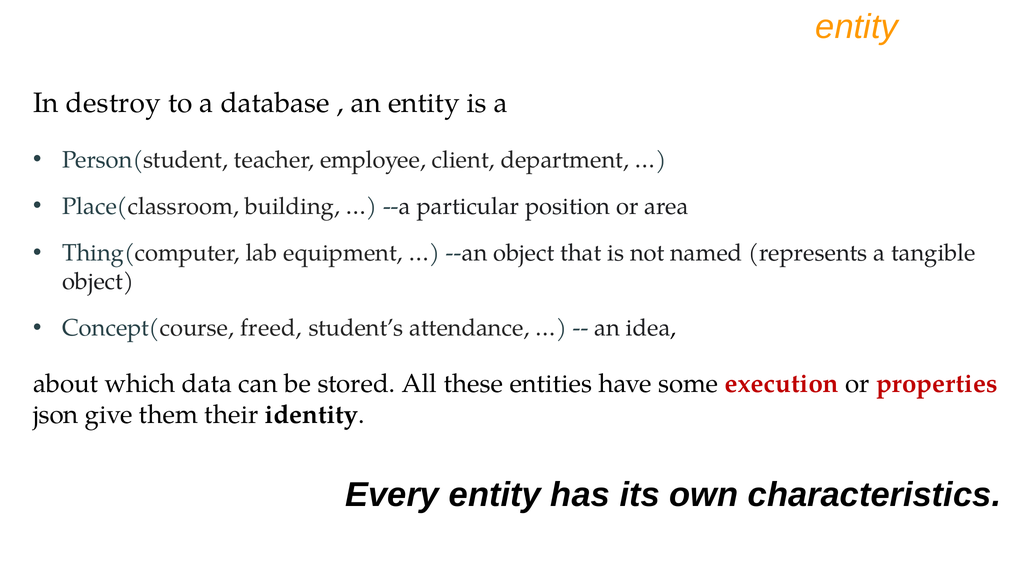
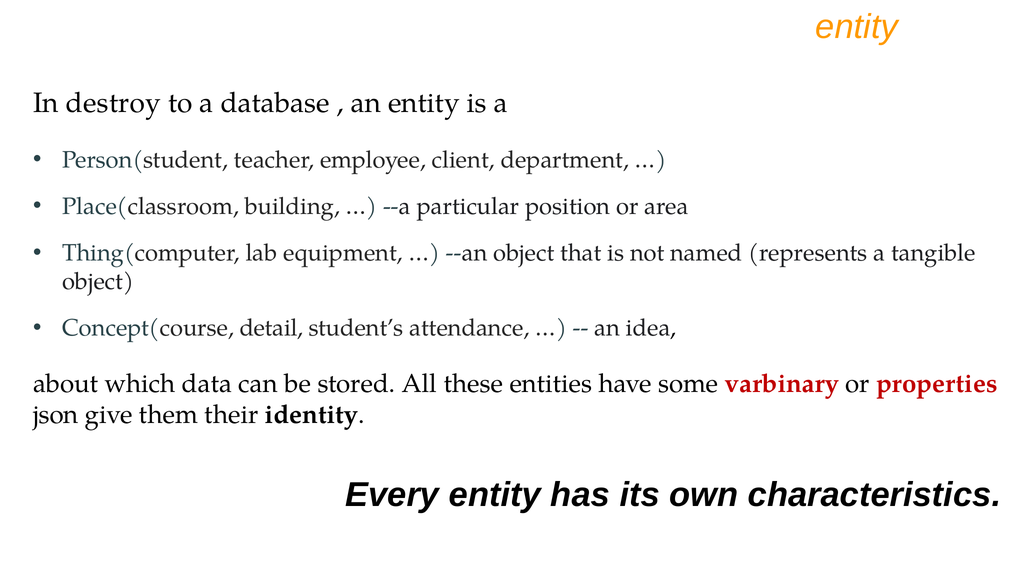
freed: freed -> detail (271, 328)
execution: execution -> varbinary (782, 384)
